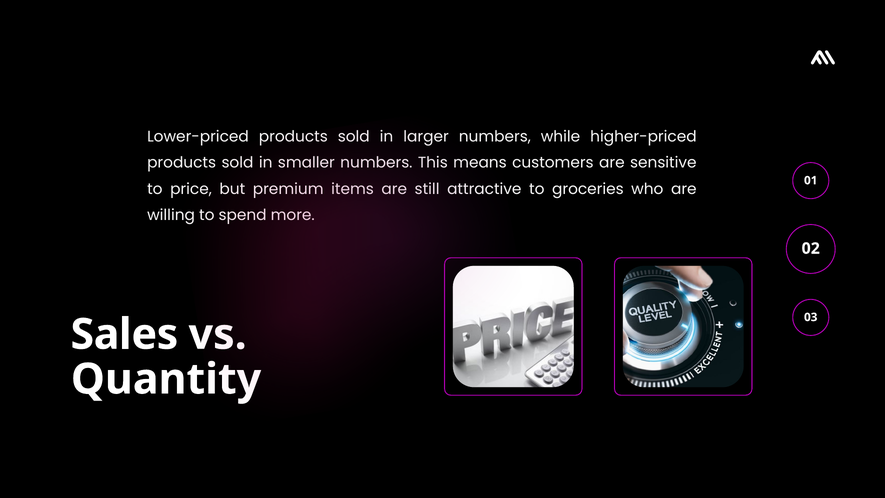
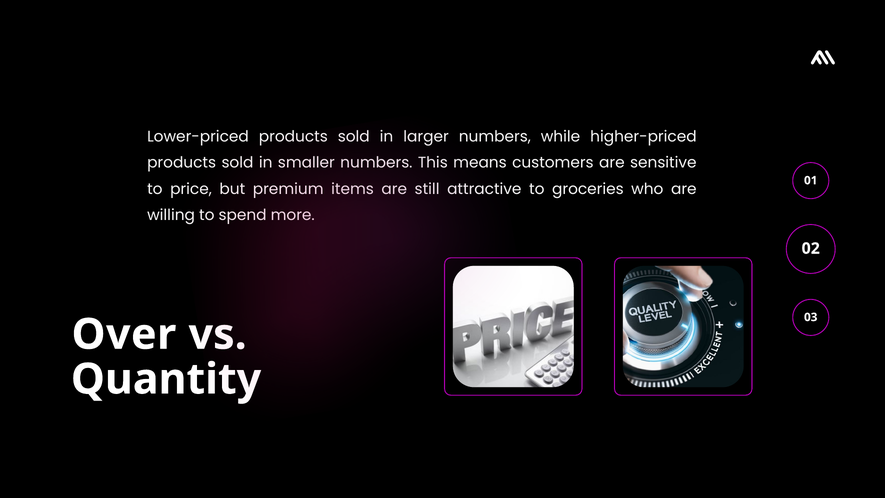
Sales: Sales -> Over (124, 334)
